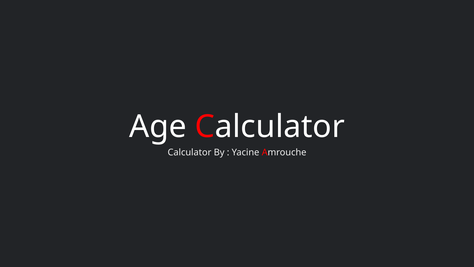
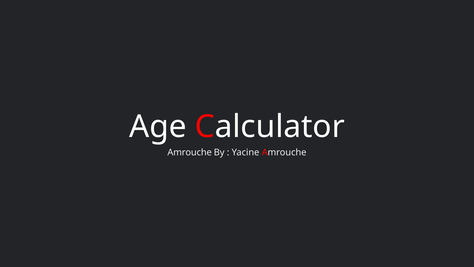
Calculator: Calculator -> Amrouche (190, 152)
